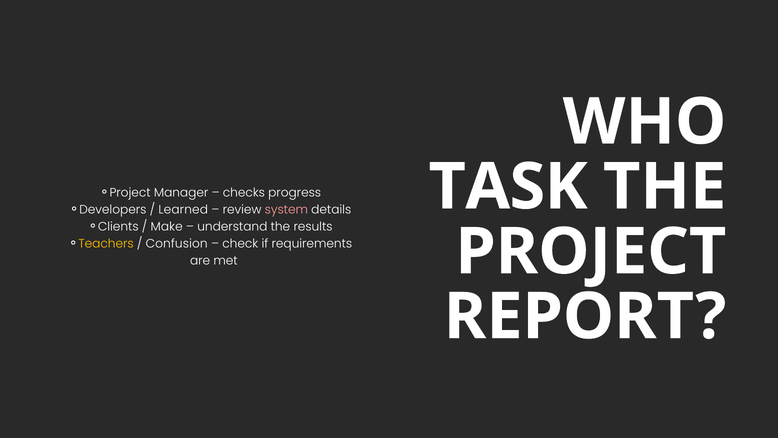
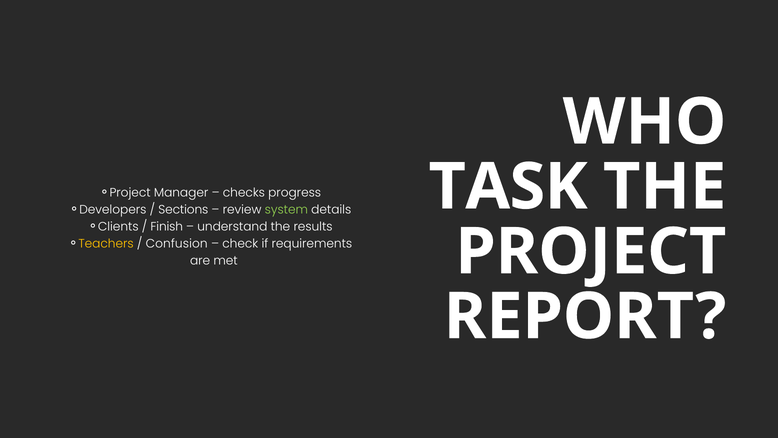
Learned: Learned -> Sections (183, 210)
system colour: pink -> light green (286, 210)
Make: Make -> Finish (167, 227)
